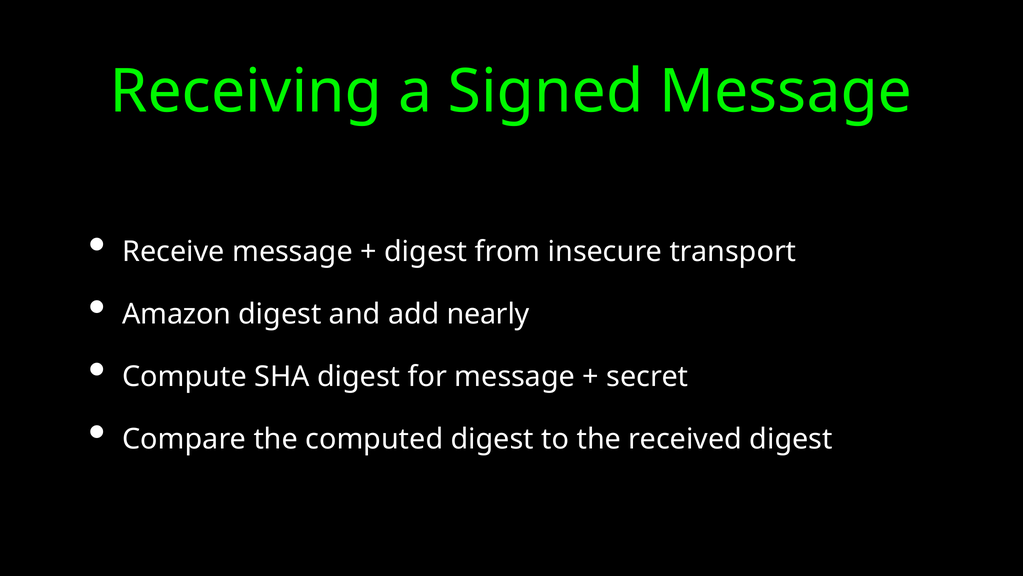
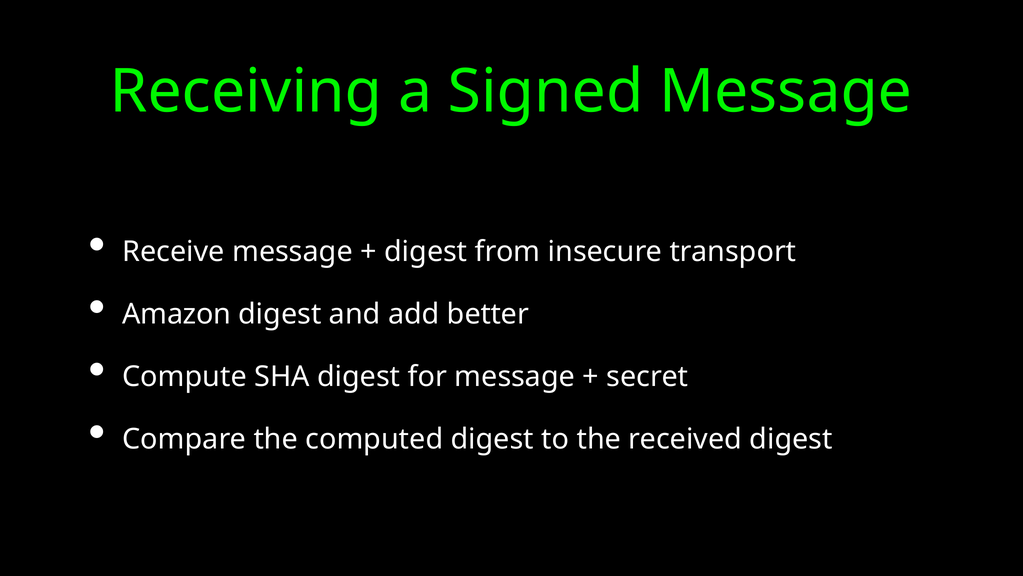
nearly: nearly -> better (488, 314)
